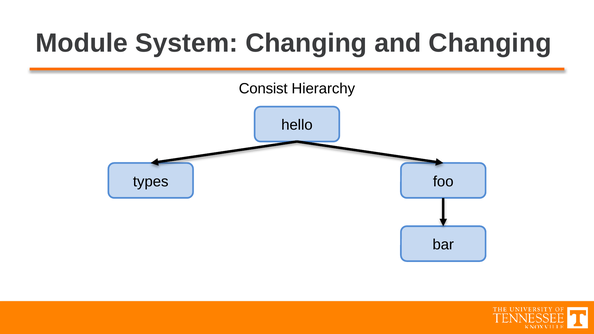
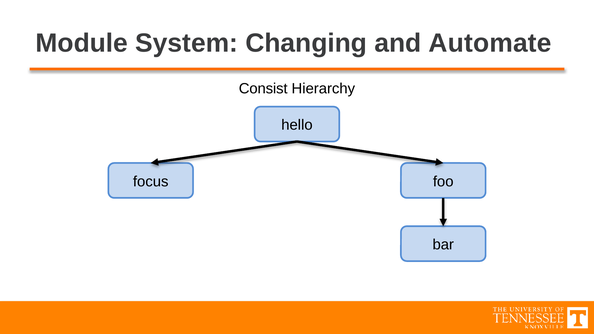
and Changing: Changing -> Automate (490, 43)
types: types -> focus (151, 182)
